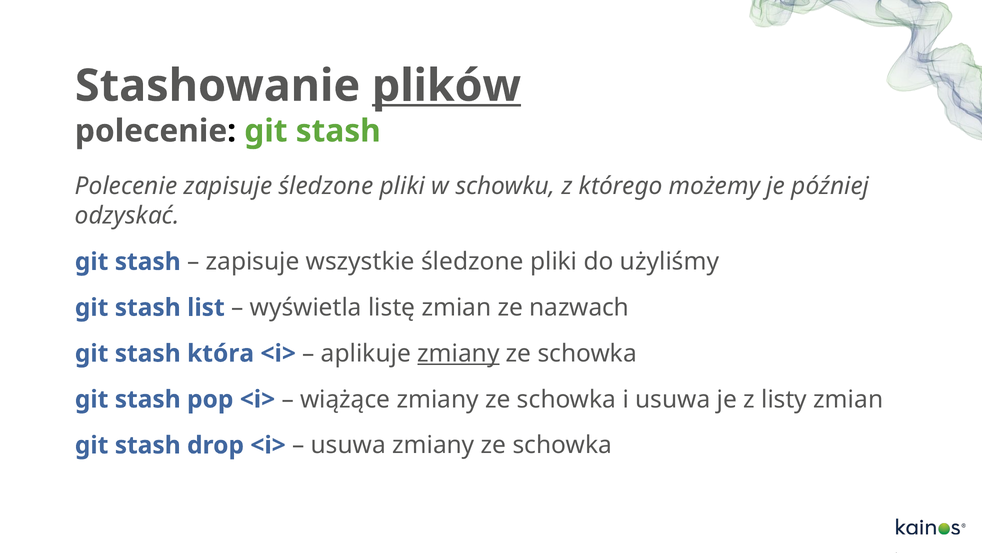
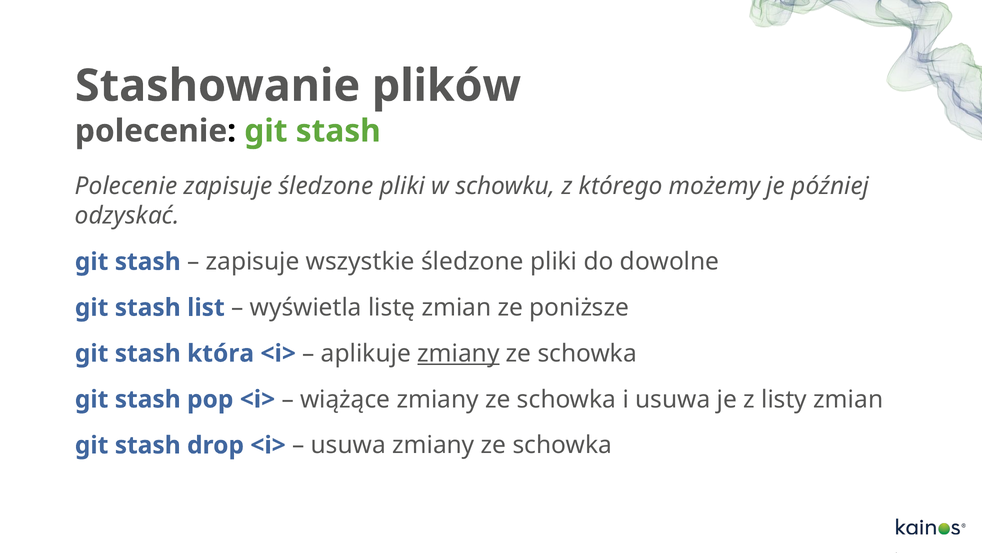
plików underline: present -> none (446, 86)
użyliśmy: użyliśmy -> dowolne (670, 261)
nazwach: nazwach -> poniższe (579, 307)
